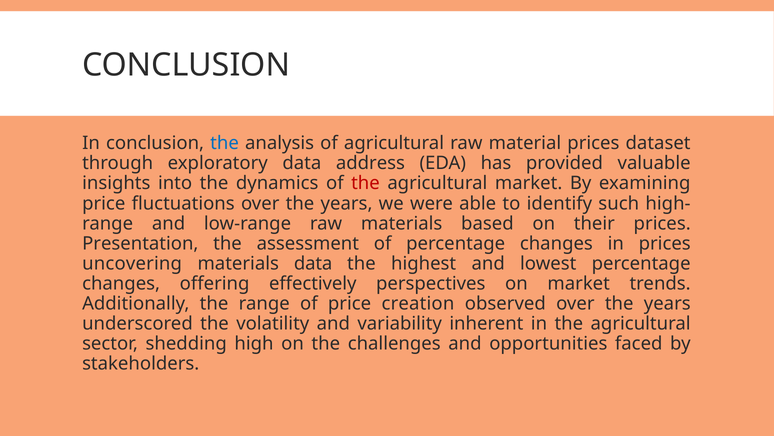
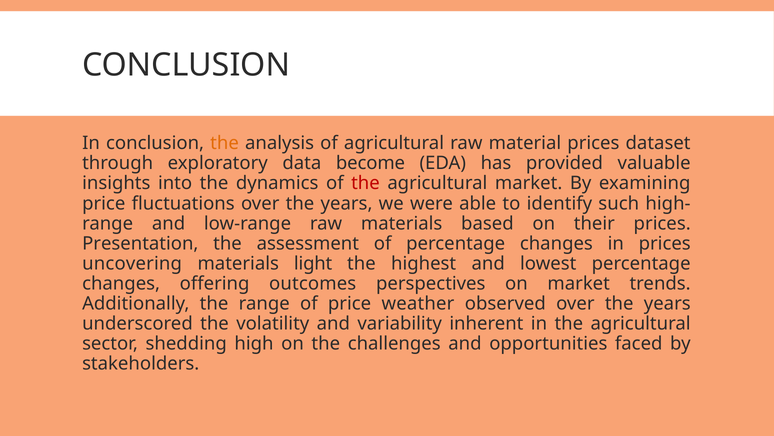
the colour: blue -> orange (225, 143)
address: address -> become (371, 163)
materials data: data -> light (313, 263)
effectively: effectively -> outcomes (313, 283)
creation: creation -> weather (418, 303)
